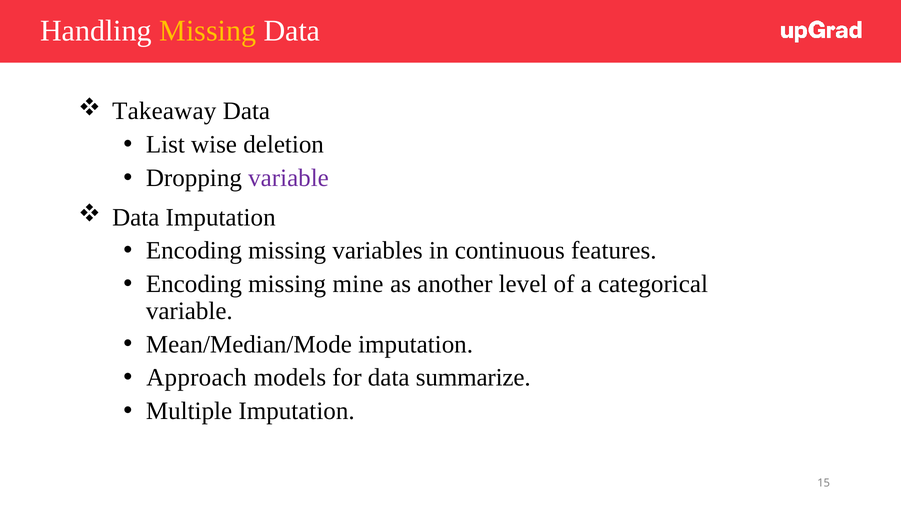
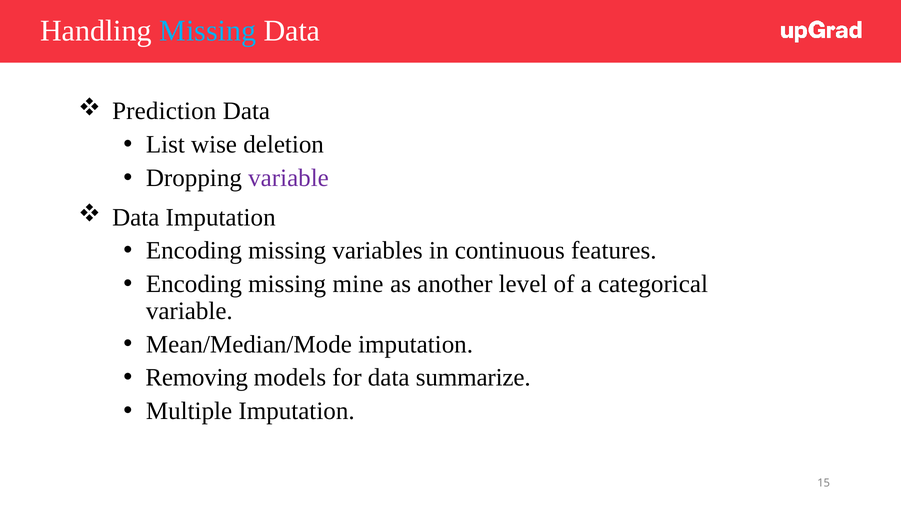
Missing colour: yellow -> light blue (208, 31)
Takeaway: Takeaway -> Prediction (164, 111)
Approach: Approach -> Removing (197, 377)
